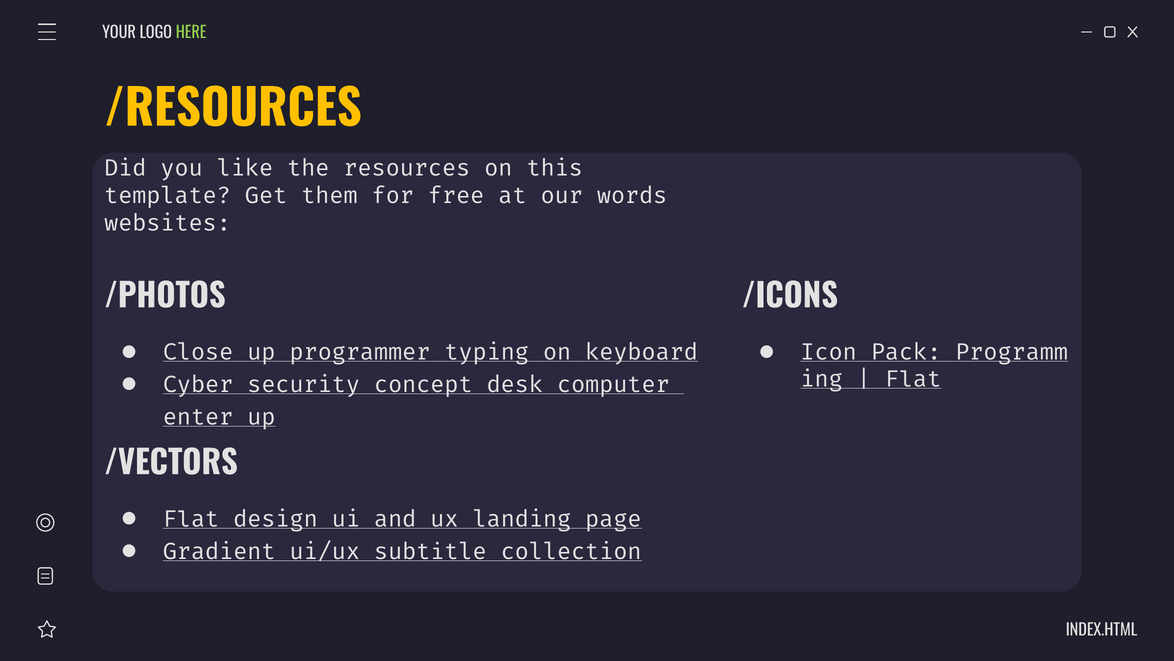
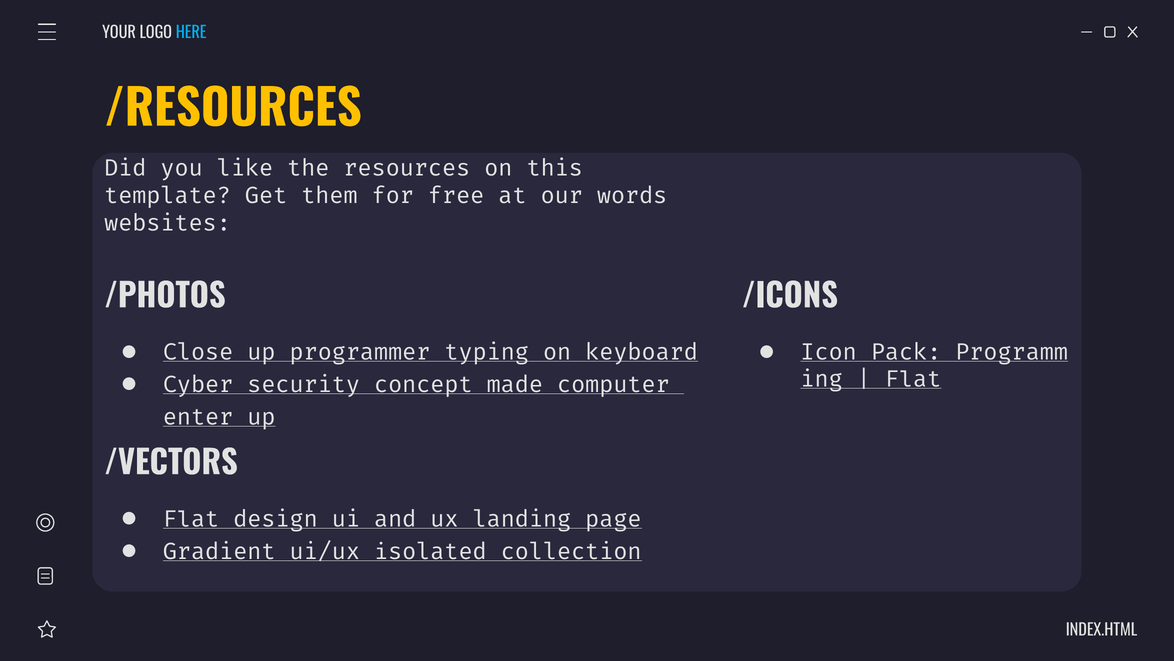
HERE colour: light green -> light blue (191, 33)
desk: desk -> made (515, 384)
subtitle: subtitle -> isolated (430, 551)
